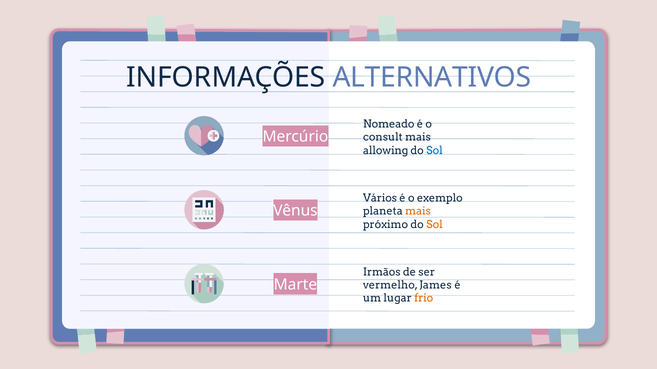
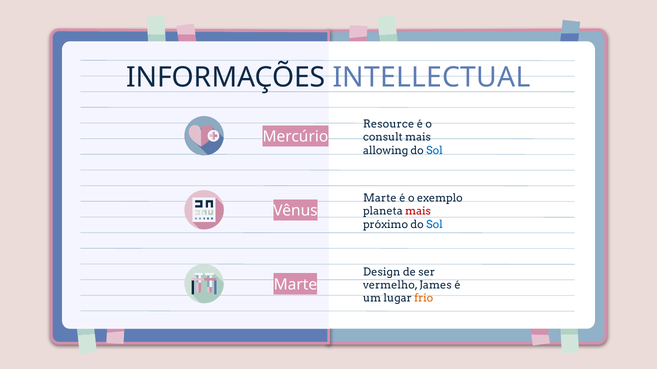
ALTERNATIVOS: ALTERNATIVOS -> INTELLECTUAL (432, 77)
Nomeado: Nomeado -> Resource (389, 124)
Vários: Vários -> Marte (380, 199)
mais colour: orange -> red (418, 212)
Sol colour: orange -> blue (434, 225)
Irmãos: Irmãos -> Design (382, 273)
